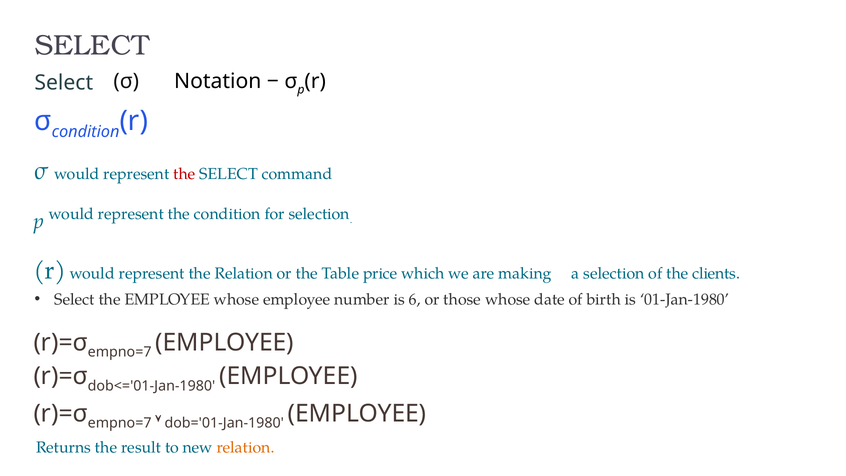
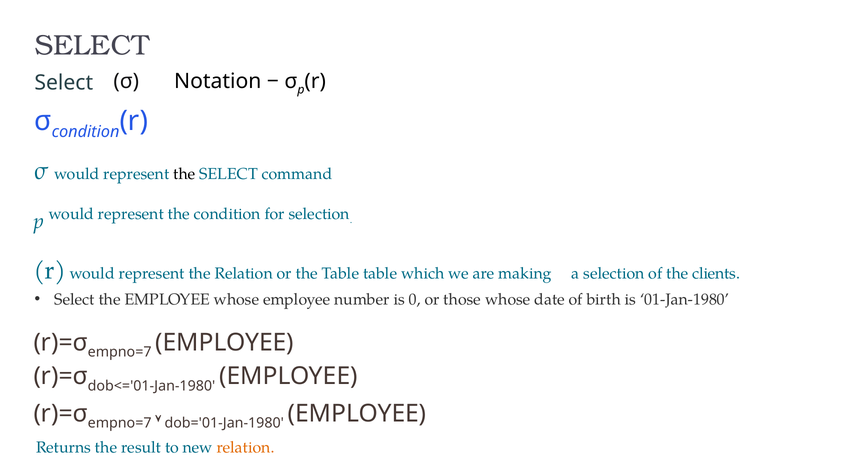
the colour: red -> black (184, 174)
Table price: price -> table (380, 273)
6: 6 -> 0 (415, 299)
